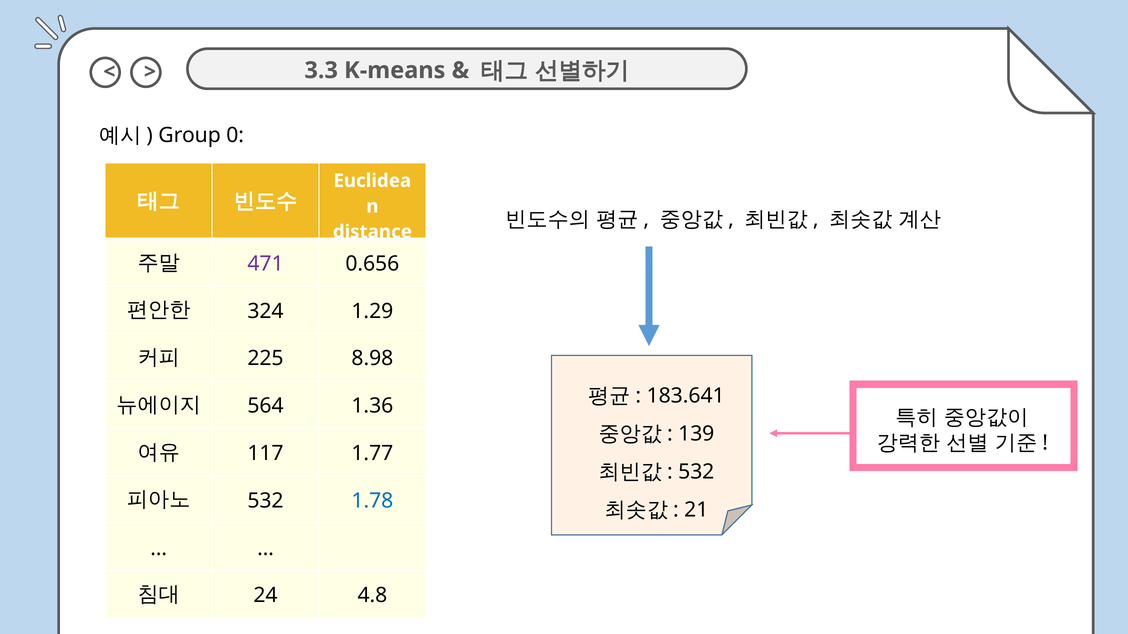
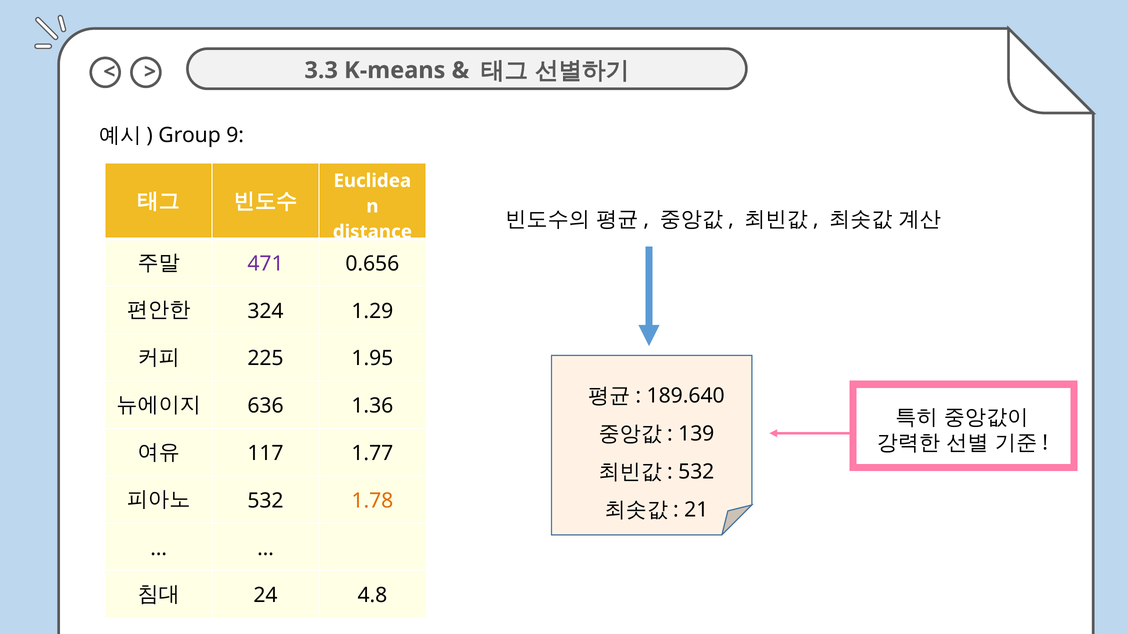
0: 0 -> 9 (235, 135)
8.98: 8.98 -> 1.95 (372, 359)
183.641: 183.641 -> 189.640 (686, 396)
564: 564 -> 636 (266, 406)
1.78 colour: blue -> orange (372, 501)
